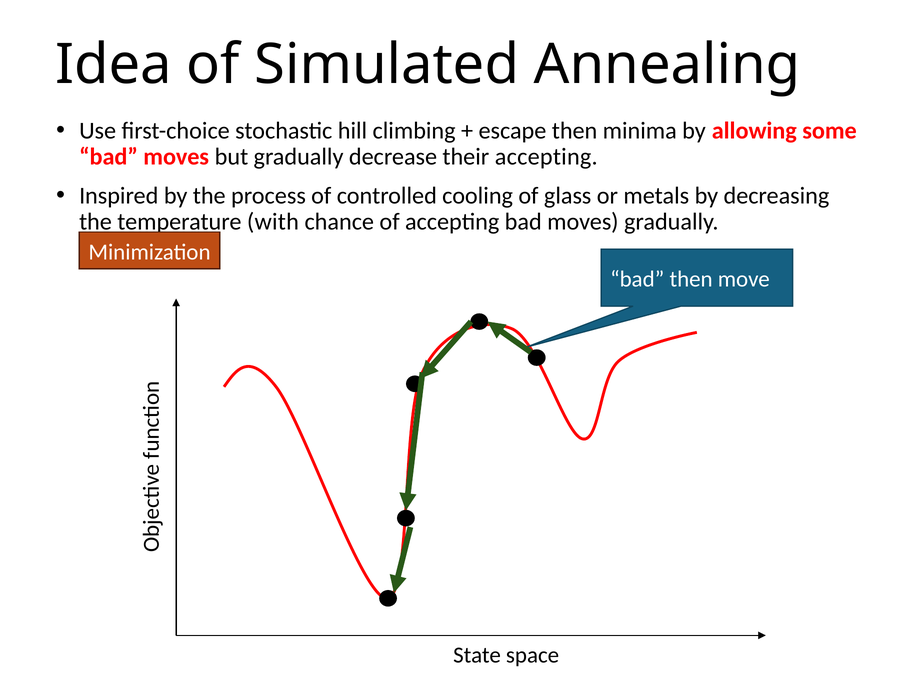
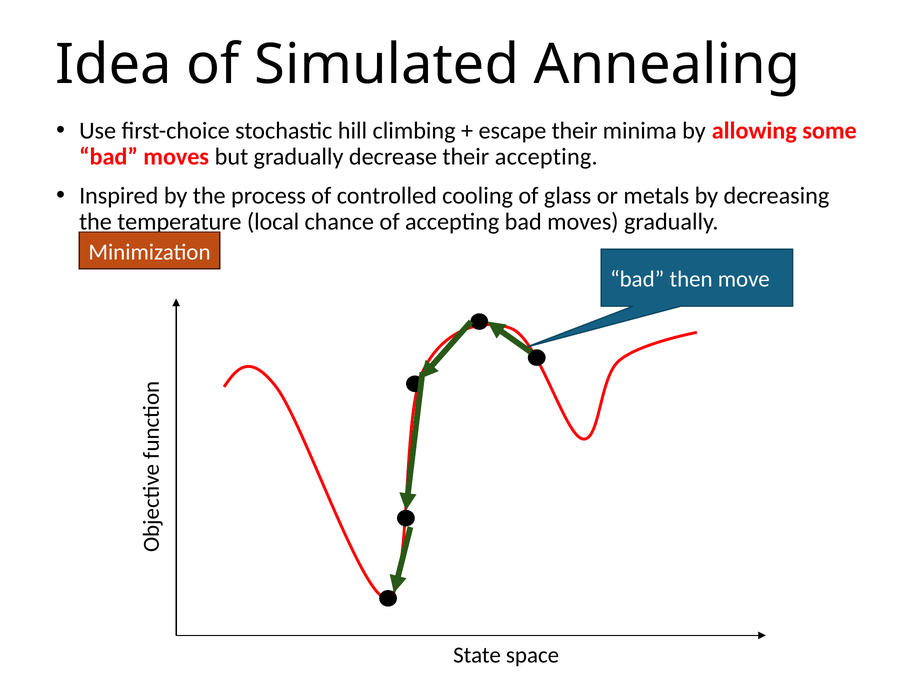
escape then: then -> their (575, 131)
with: with -> local (273, 222)
